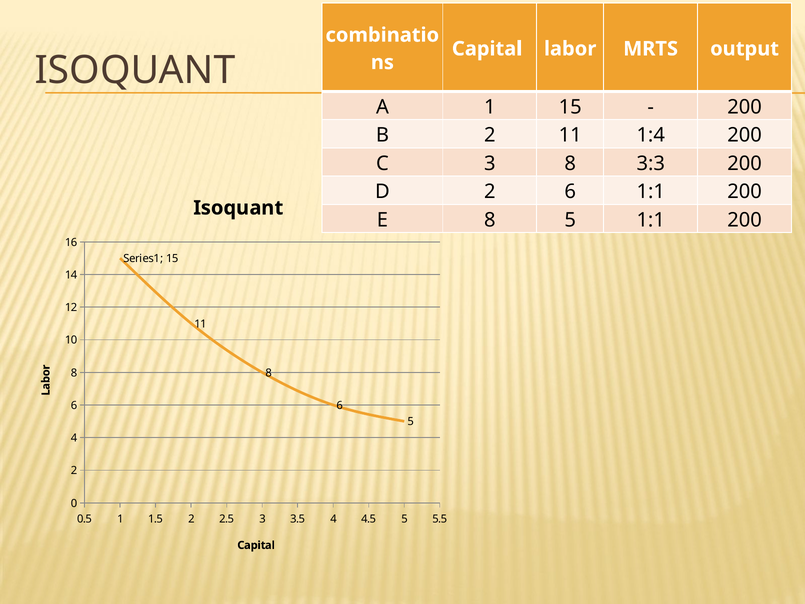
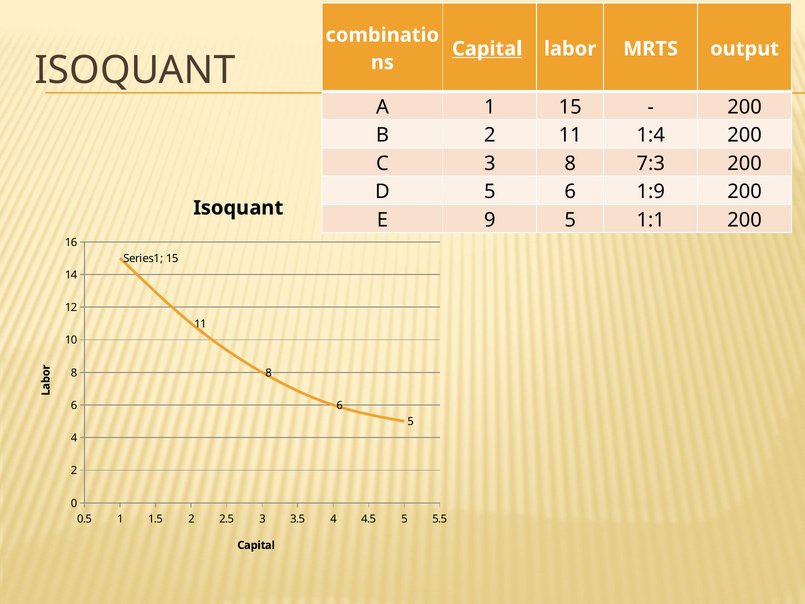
Capital underline: none -> present (487, 49)
3:3: 3:3 -> 7:3 (651, 164)
D 2: 2 -> 5 (490, 192)
6 1:1: 1:1 -> 1:9 (651, 192)
E 8: 8 -> 9 (490, 220)
